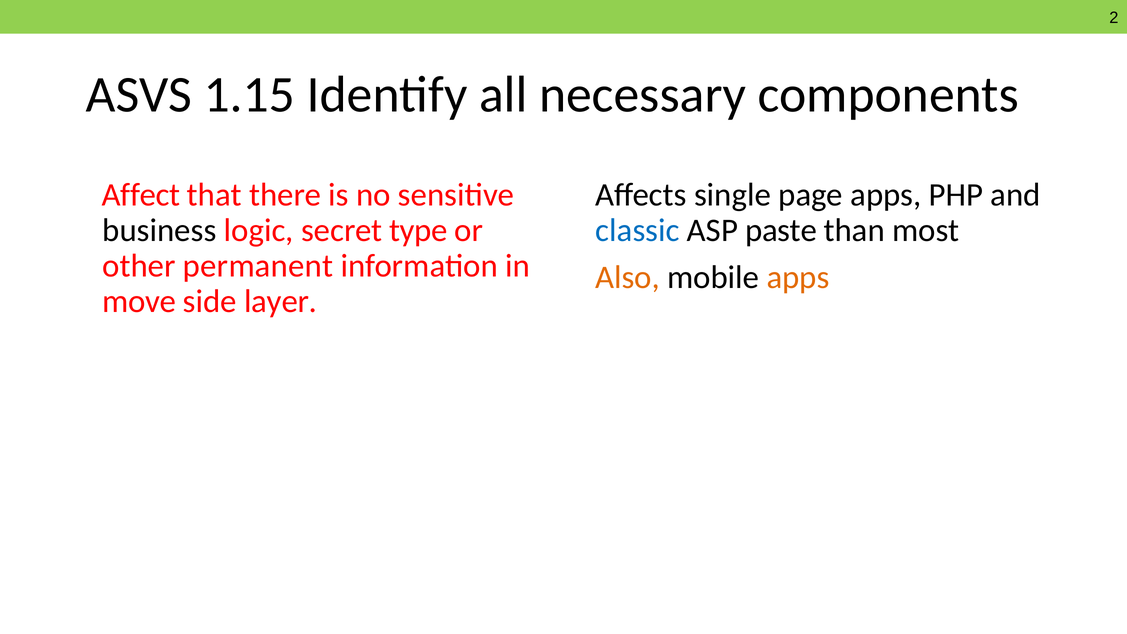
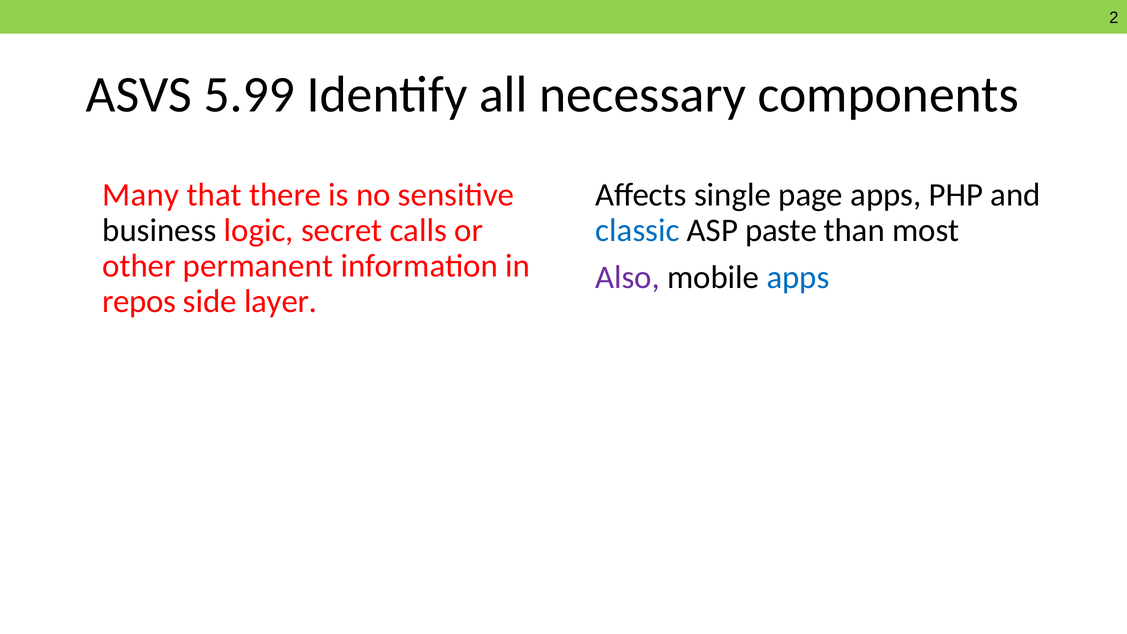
1.15: 1.15 -> 5.99 (249, 95)
Affect: Affect -> Many (141, 195)
type: type -> calls (418, 230)
Also colour: orange -> purple (628, 278)
apps colour: orange -> blue (798, 278)
move: move -> repos (139, 301)
